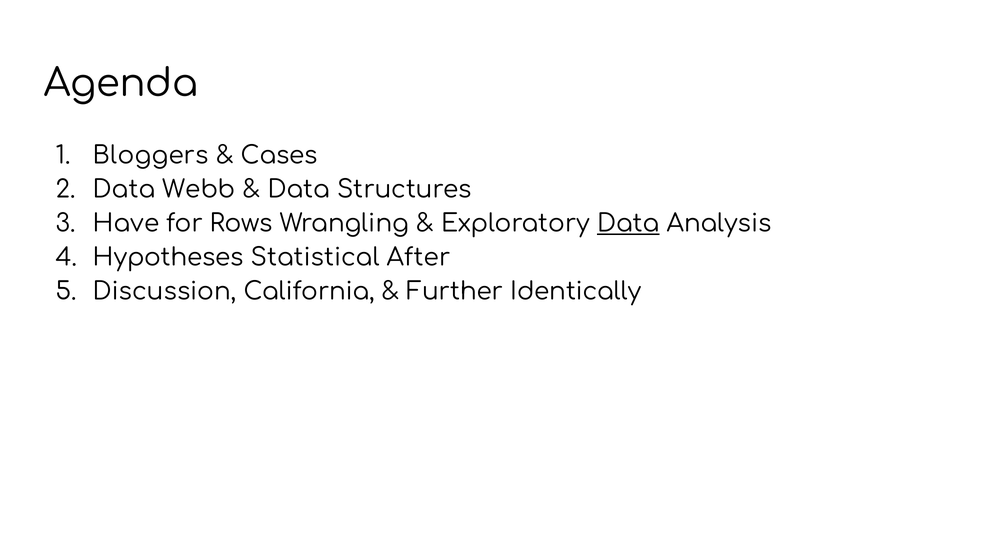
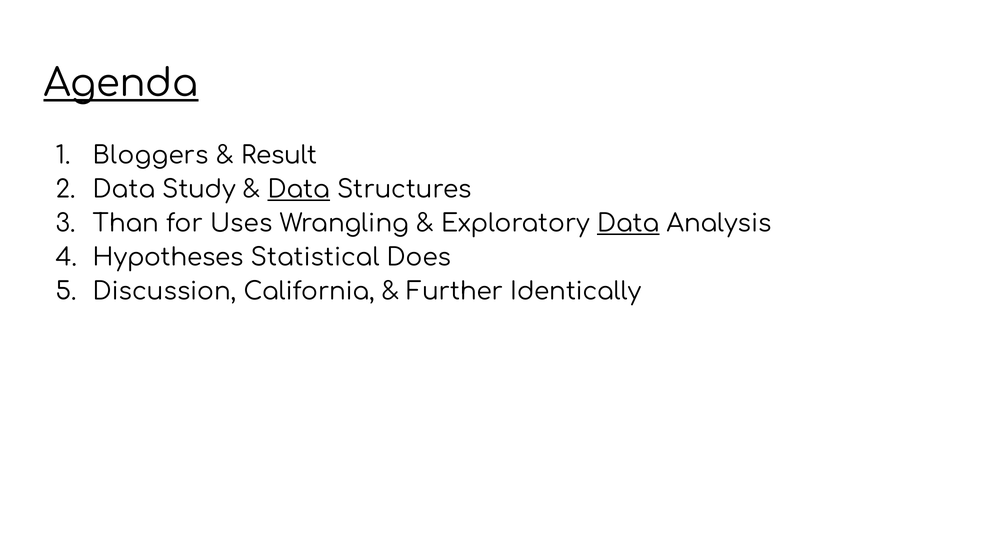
Agenda underline: none -> present (121, 84)
Cases: Cases -> Result (279, 155)
Webb: Webb -> Study (199, 189)
Data underline: none -> present (299, 189)
Have: Have -> Than (126, 224)
Rows: Rows -> Uses (241, 224)
After: After -> Does (419, 258)
